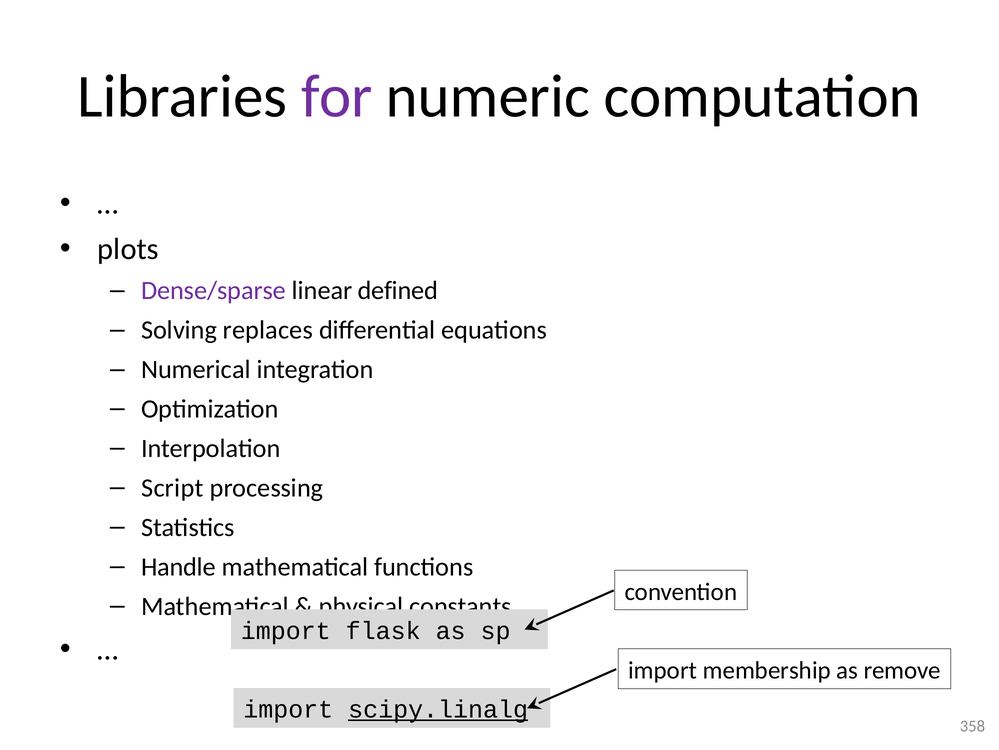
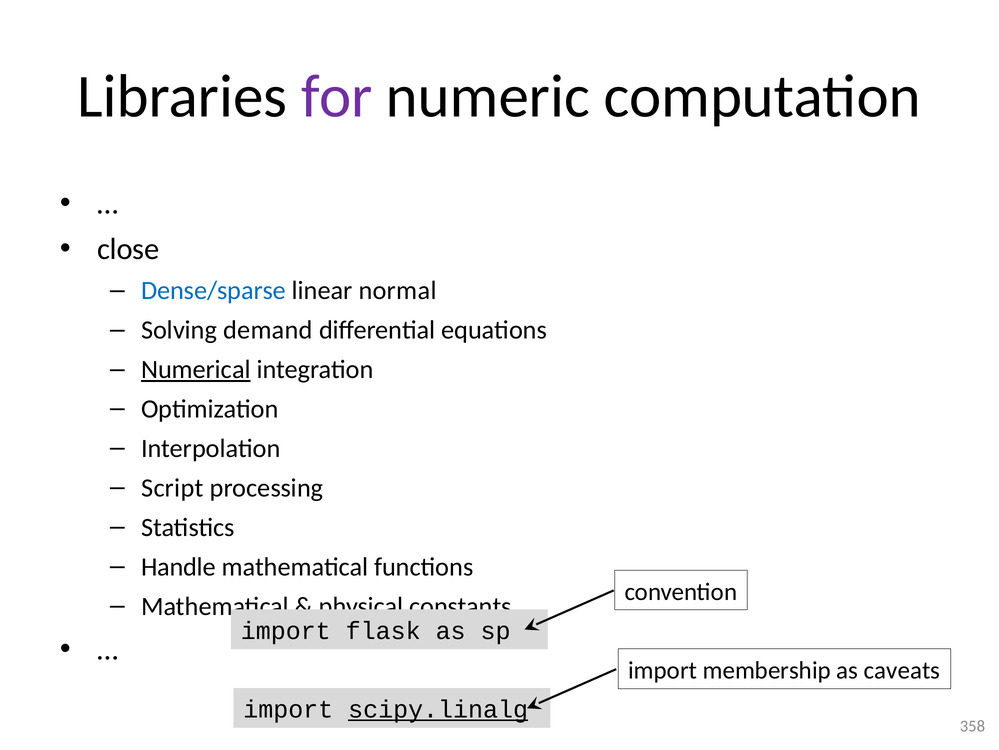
plots: plots -> close (128, 249)
Dense/sparse colour: purple -> blue (214, 290)
defined: defined -> normal (398, 290)
replaces: replaces -> demand (268, 330)
Numerical underline: none -> present (196, 369)
remove: remove -> caveats (902, 670)
